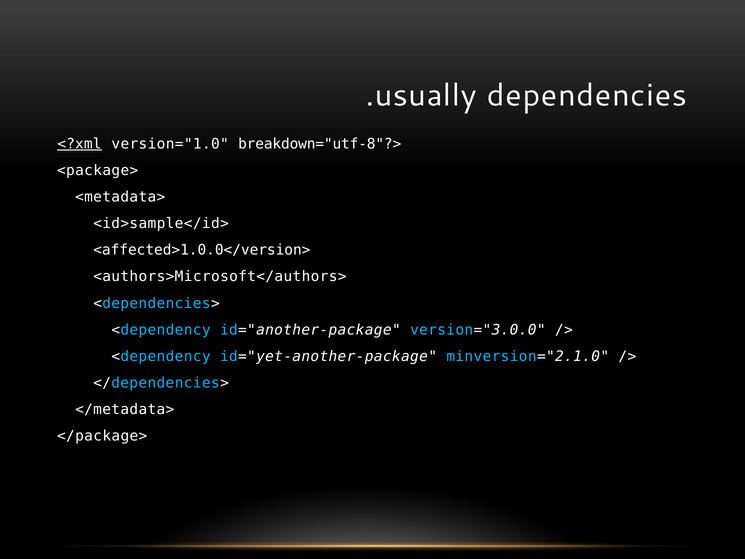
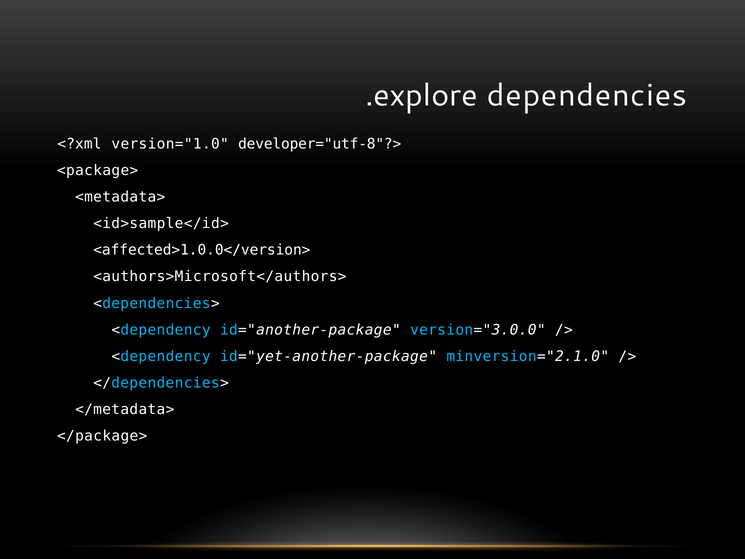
.usually: .usually -> .explore (421, 95)
<?xml underline: present -> none (79, 144)
breakdown="utf-8"?>: breakdown="utf-8"?> -> developer="utf-8"?> (320, 144)
